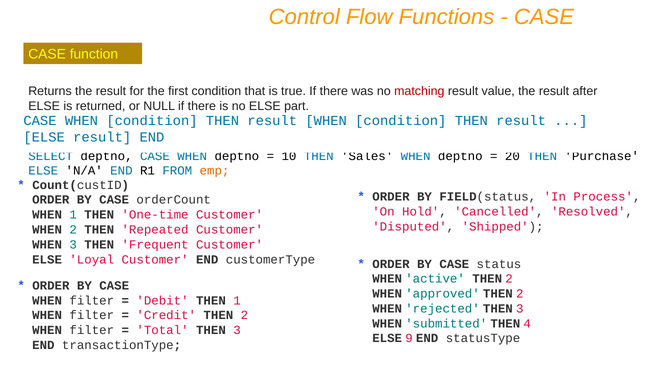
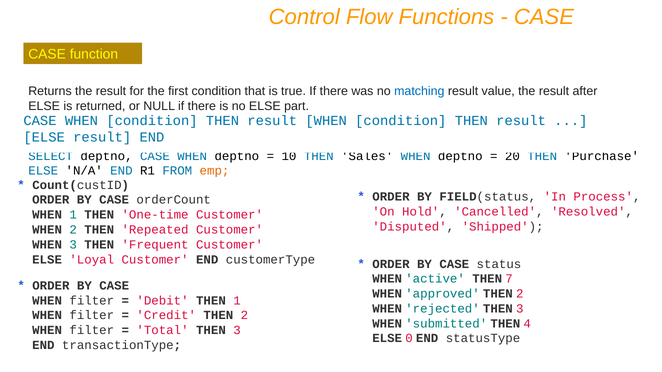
matching colour: red -> blue (419, 91)
active THEN 2: 2 -> 7 (509, 279)
9: 9 -> 0 (409, 339)
